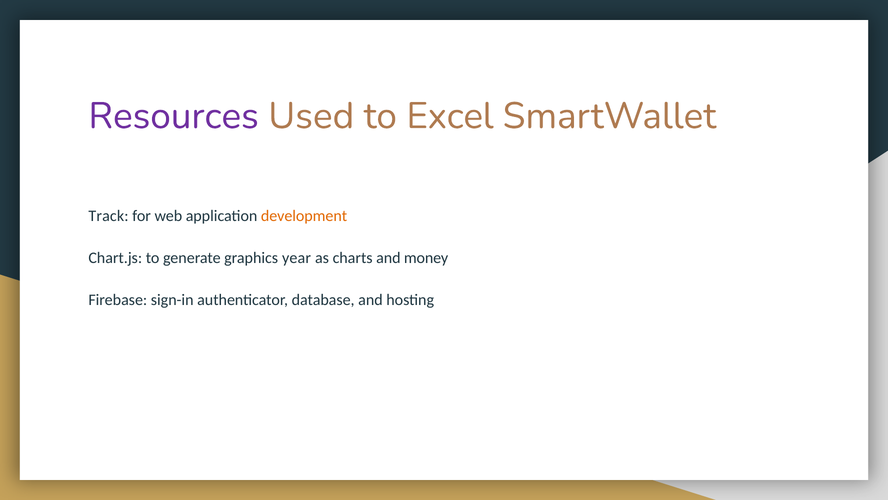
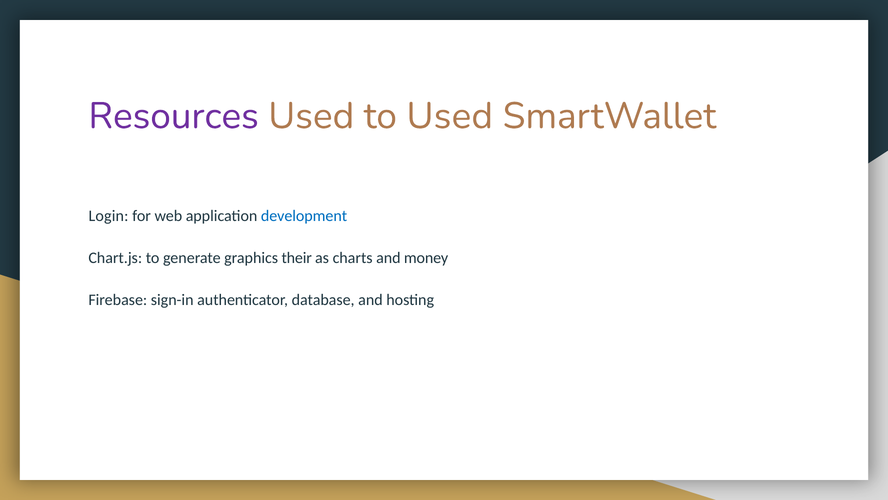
to Excel: Excel -> Used (450, 116)
Track: Track -> Login (109, 216)
development colour: orange -> blue (304, 216)
year: year -> their (297, 258)
